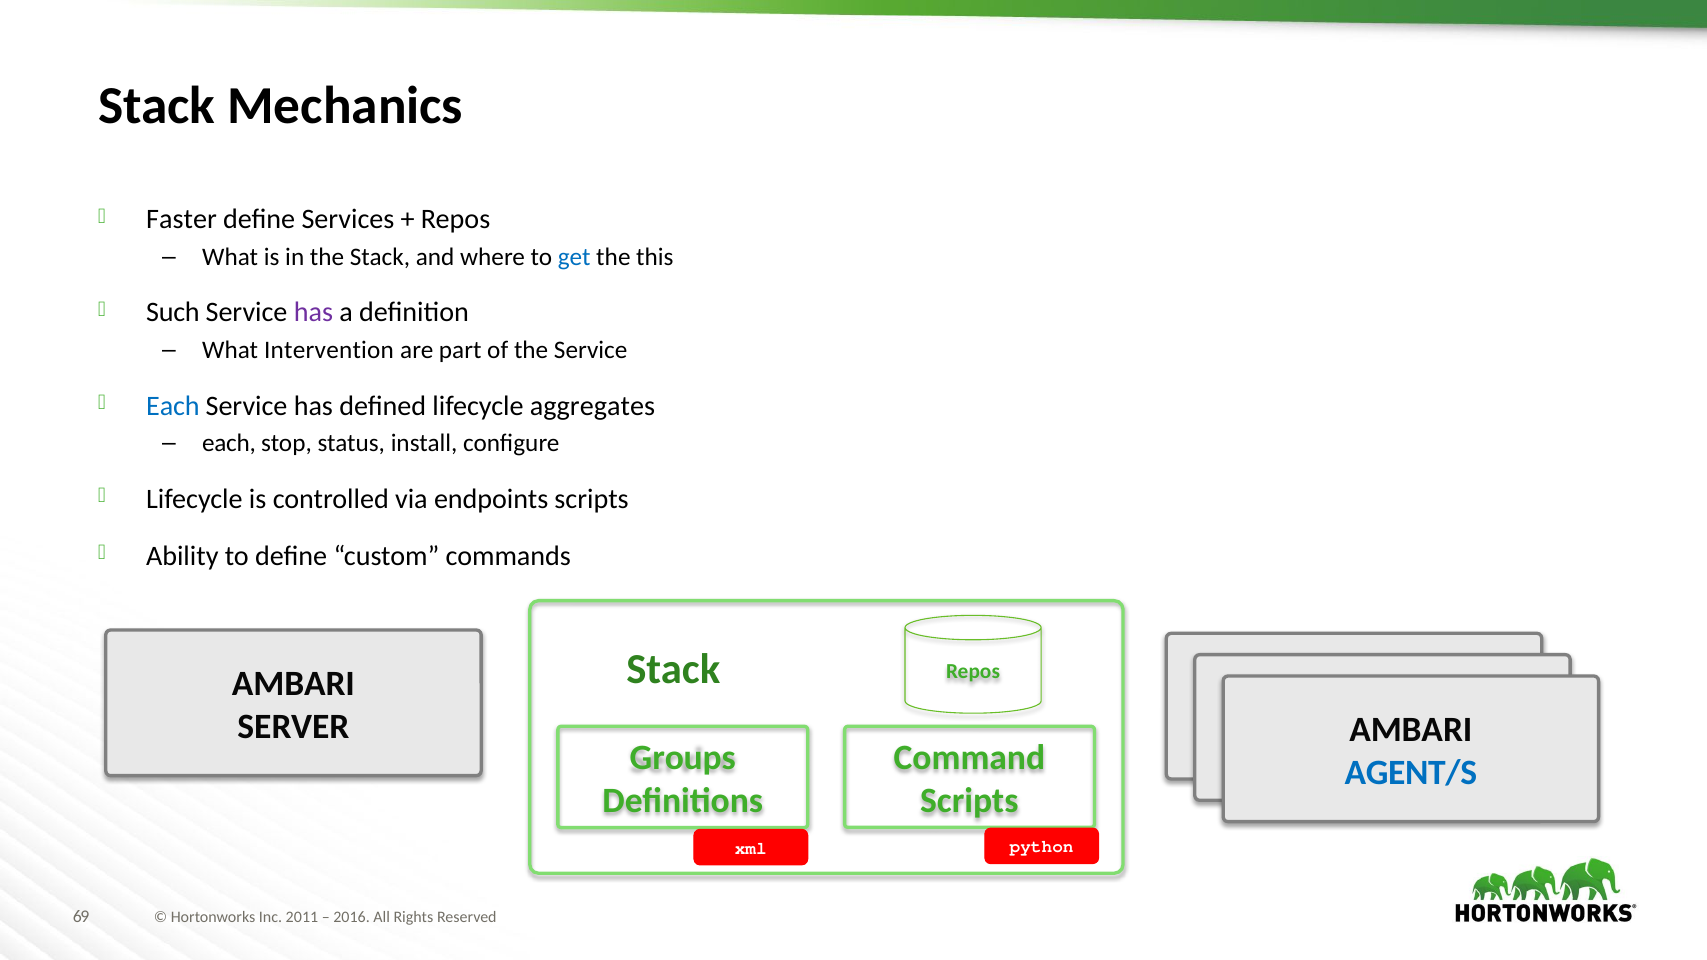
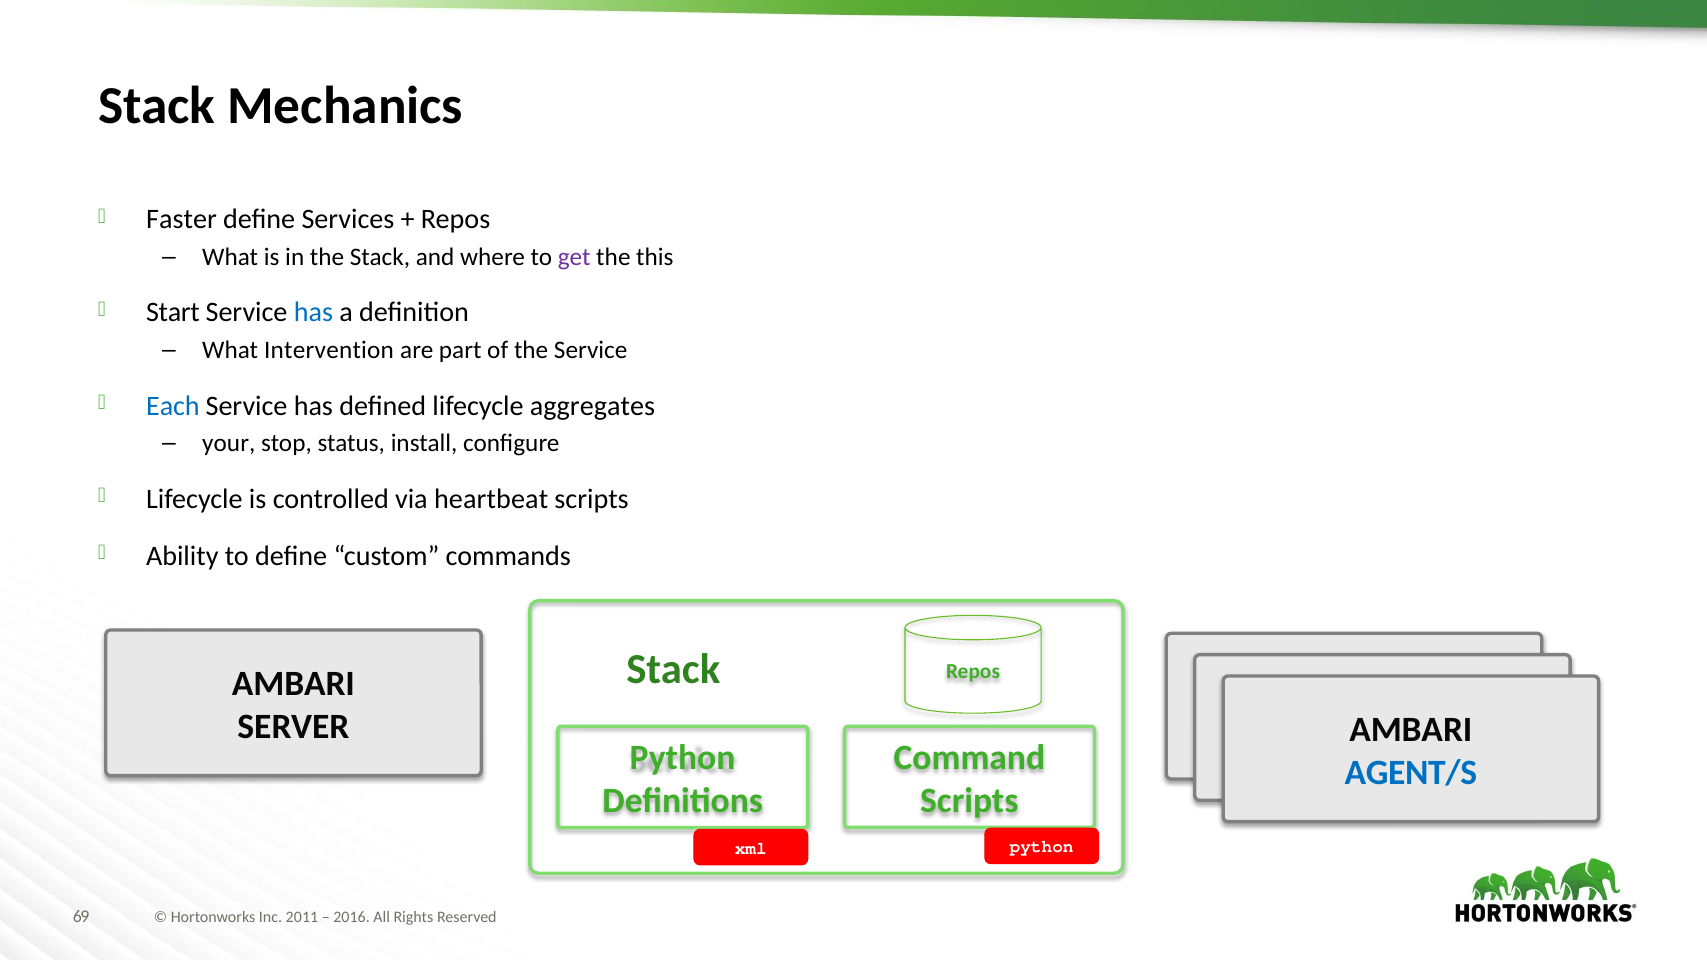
get colour: blue -> purple (574, 257)
Such: Such -> Start (173, 313)
has colour: purple -> blue (313, 313)
each: each -> your (229, 444)
endpoints: endpoints -> heartbeat (491, 499)
Groups: Groups -> Python (683, 758)
